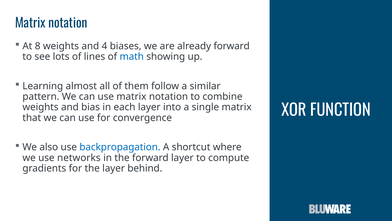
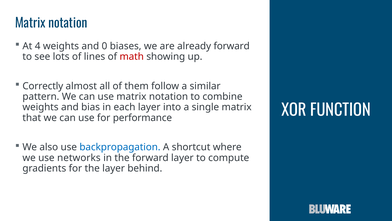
8: 8 -> 4 (38, 46)
4: 4 -> 0 (104, 46)
math colour: blue -> red (132, 56)
Learning: Learning -> Correctly (43, 86)
convergence: convergence -> performance (142, 118)
